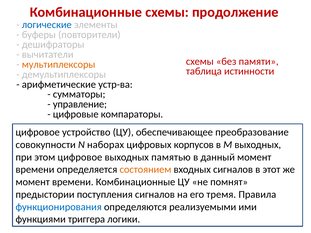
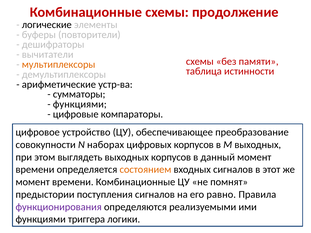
логические colour: blue -> black (47, 25)
управление: управление -> функциями (80, 104)
этом цифровое: цифровое -> выглядеть (80, 157)
выходных памятью: памятью -> корпусов (171, 157)
тремя: тремя -> равно (221, 195)
функционирования colour: blue -> purple (59, 207)
